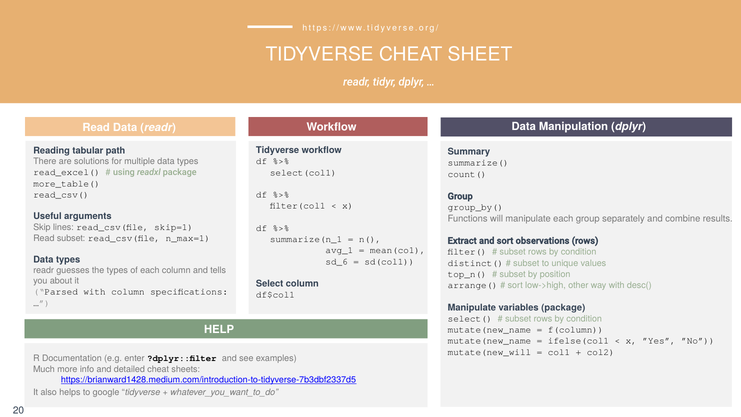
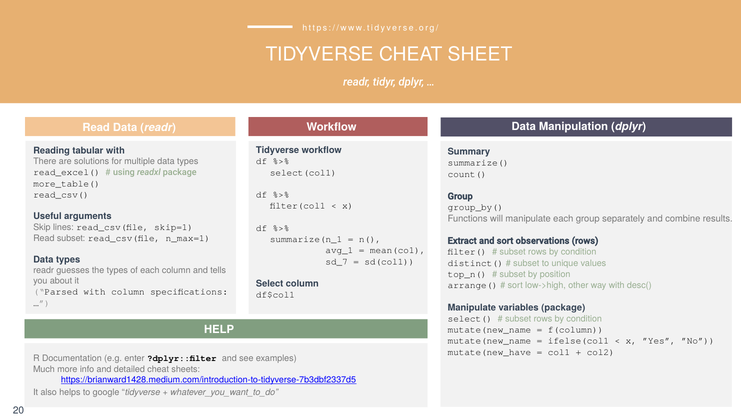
tabular path: path -> with (115, 151)
sd_6: sd_6 -> sd_7 (337, 261)
mutate(new_will: mutate(new_will -> mutate(new_have (489, 352)
